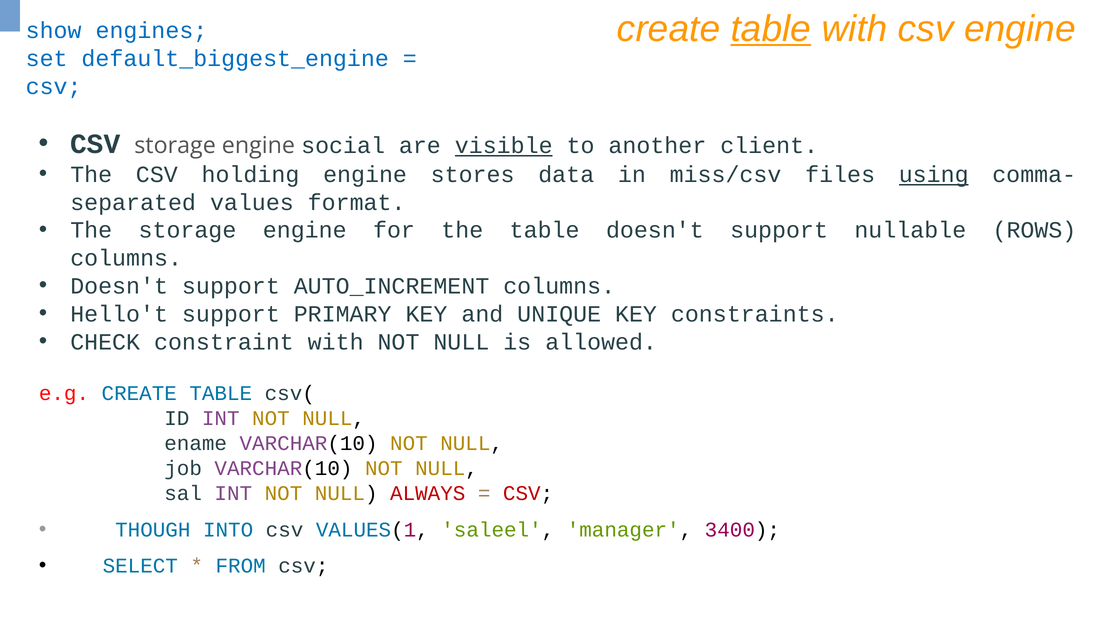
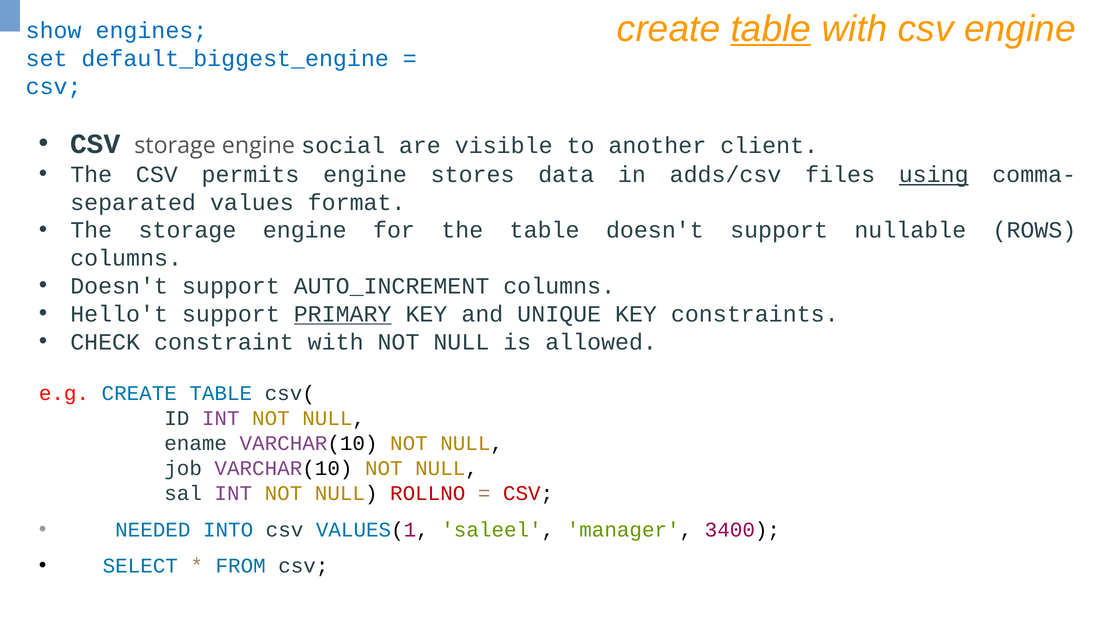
visible underline: present -> none (504, 146)
holding: holding -> permits (250, 175)
miss/csv: miss/csv -> adds/csv (726, 175)
PRIMARY underline: none -> present (343, 314)
ALWAYS: ALWAYS -> ROLLNO (428, 494)
THOUGH: THOUGH -> NEEDED (153, 530)
